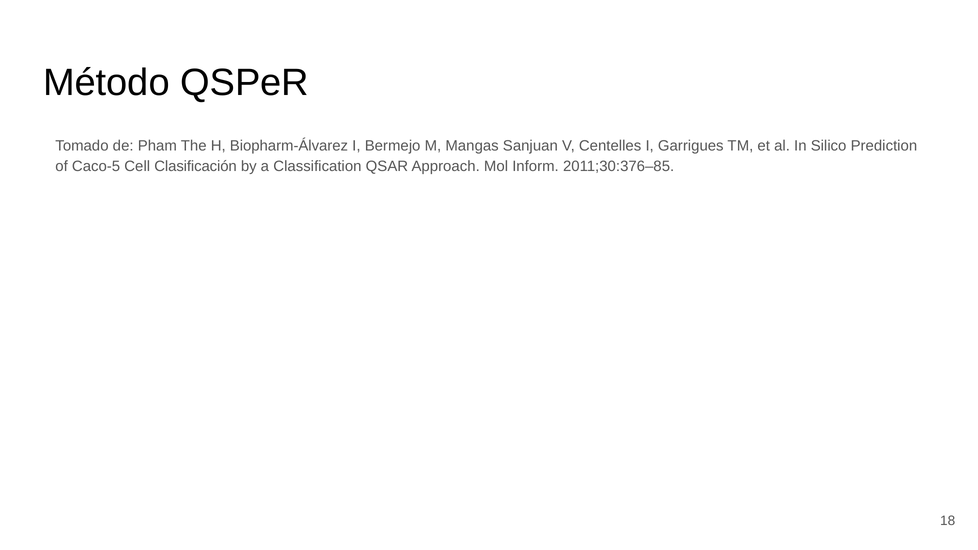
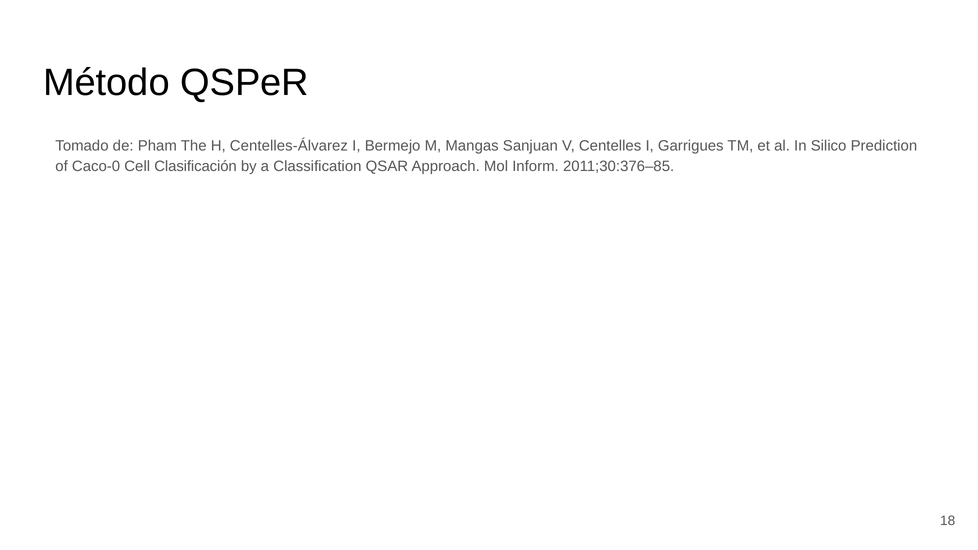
Biopharm-Álvarez: Biopharm-Álvarez -> Centelles-Álvarez (289, 146)
Caco-5: Caco-5 -> Caco-0 (96, 166)
